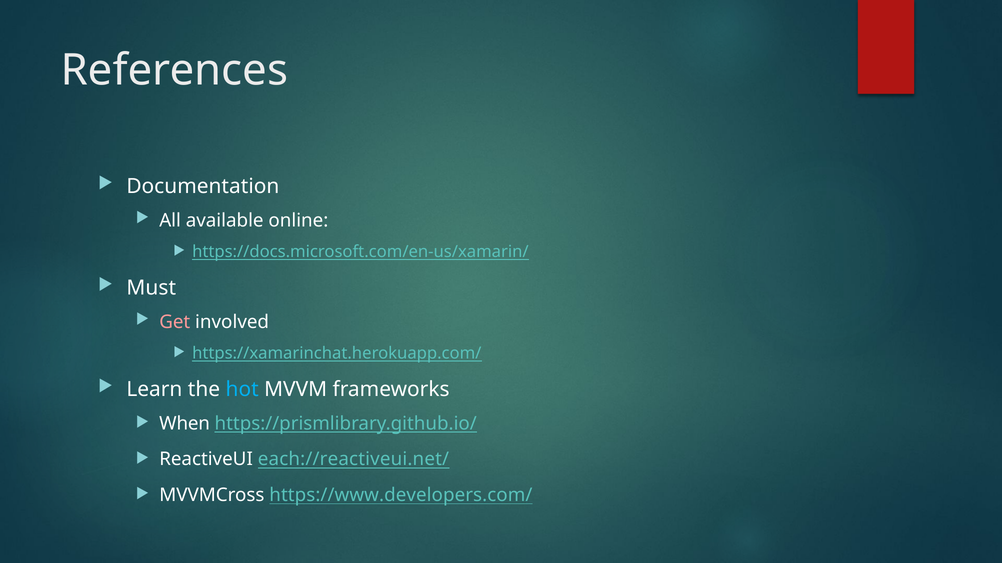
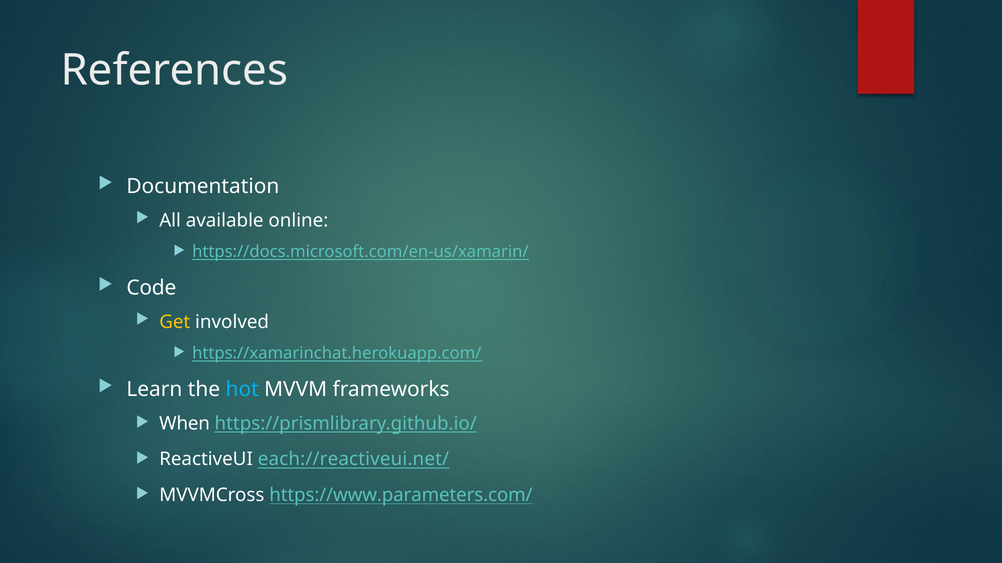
Must: Must -> Code (151, 288)
Get colour: pink -> yellow (175, 322)
https://www.developers.com/: https://www.developers.com/ -> https://www.parameters.com/ (401, 496)
